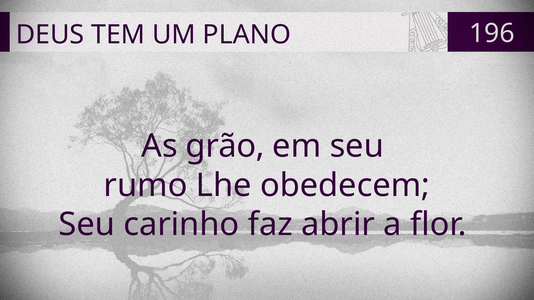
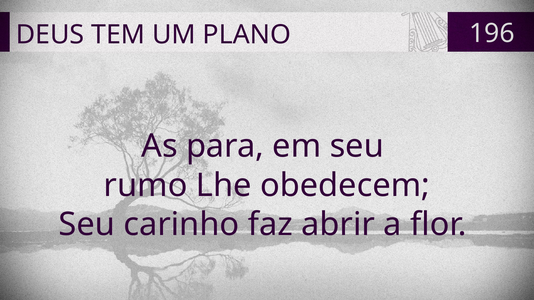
grão: grão -> para (225, 146)
